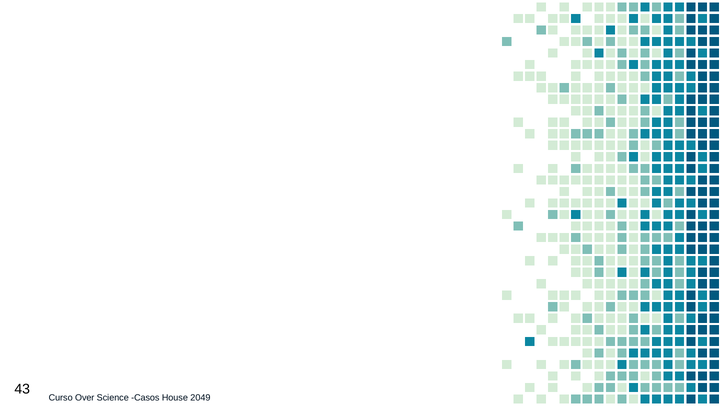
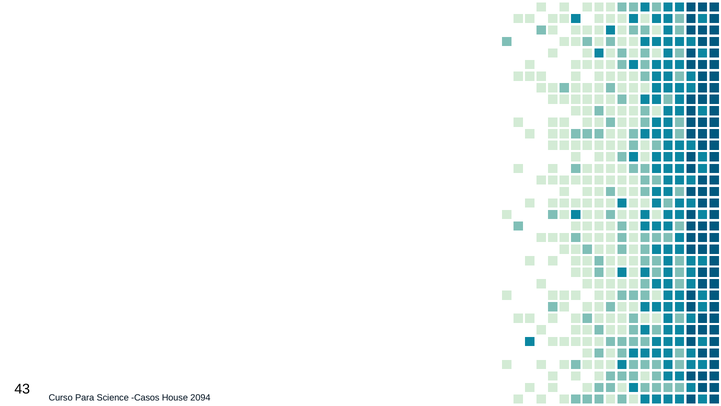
Over: Over -> Para (85, 398)
2049: 2049 -> 2094 (200, 398)
